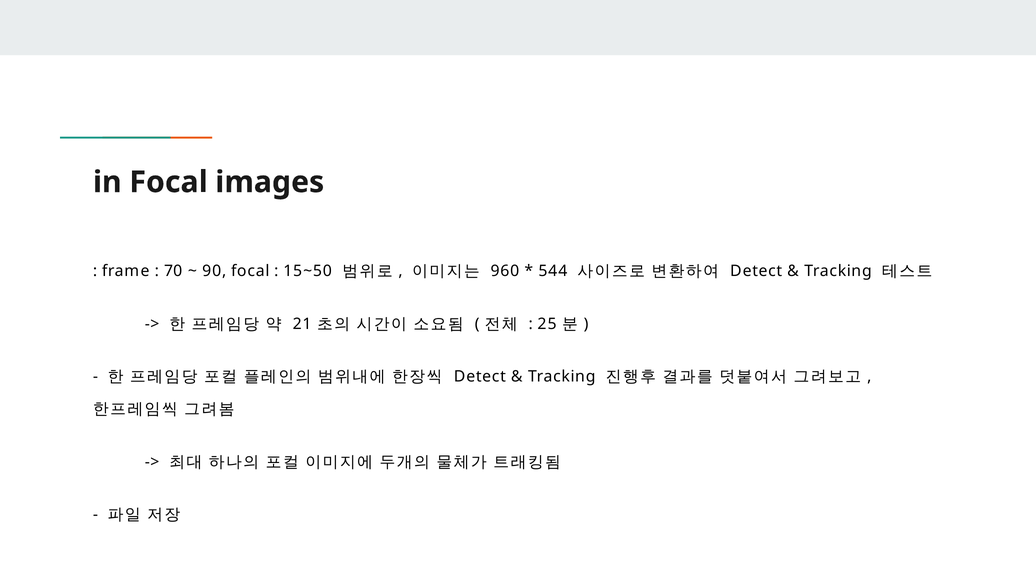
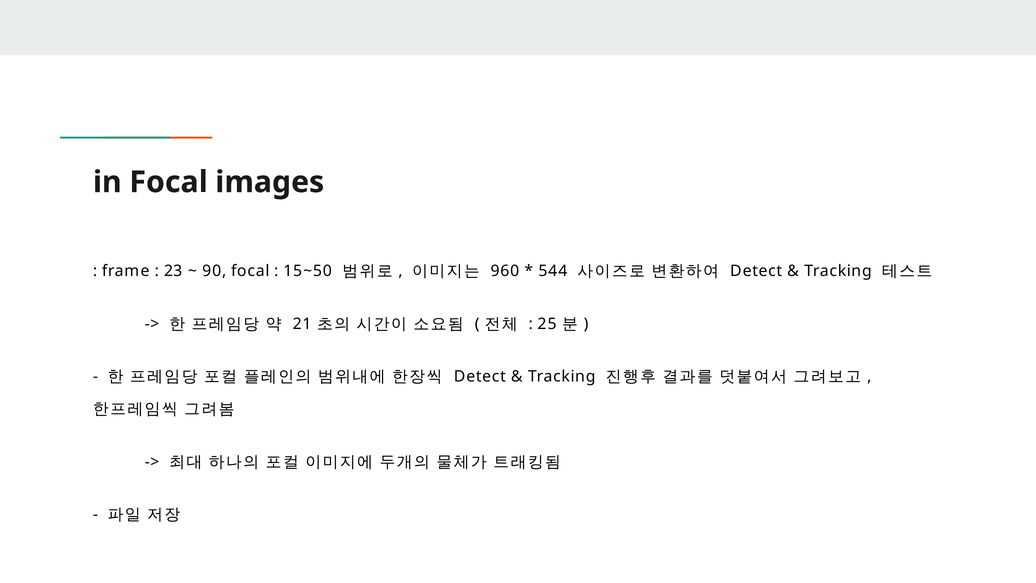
70: 70 -> 23 (173, 271)
